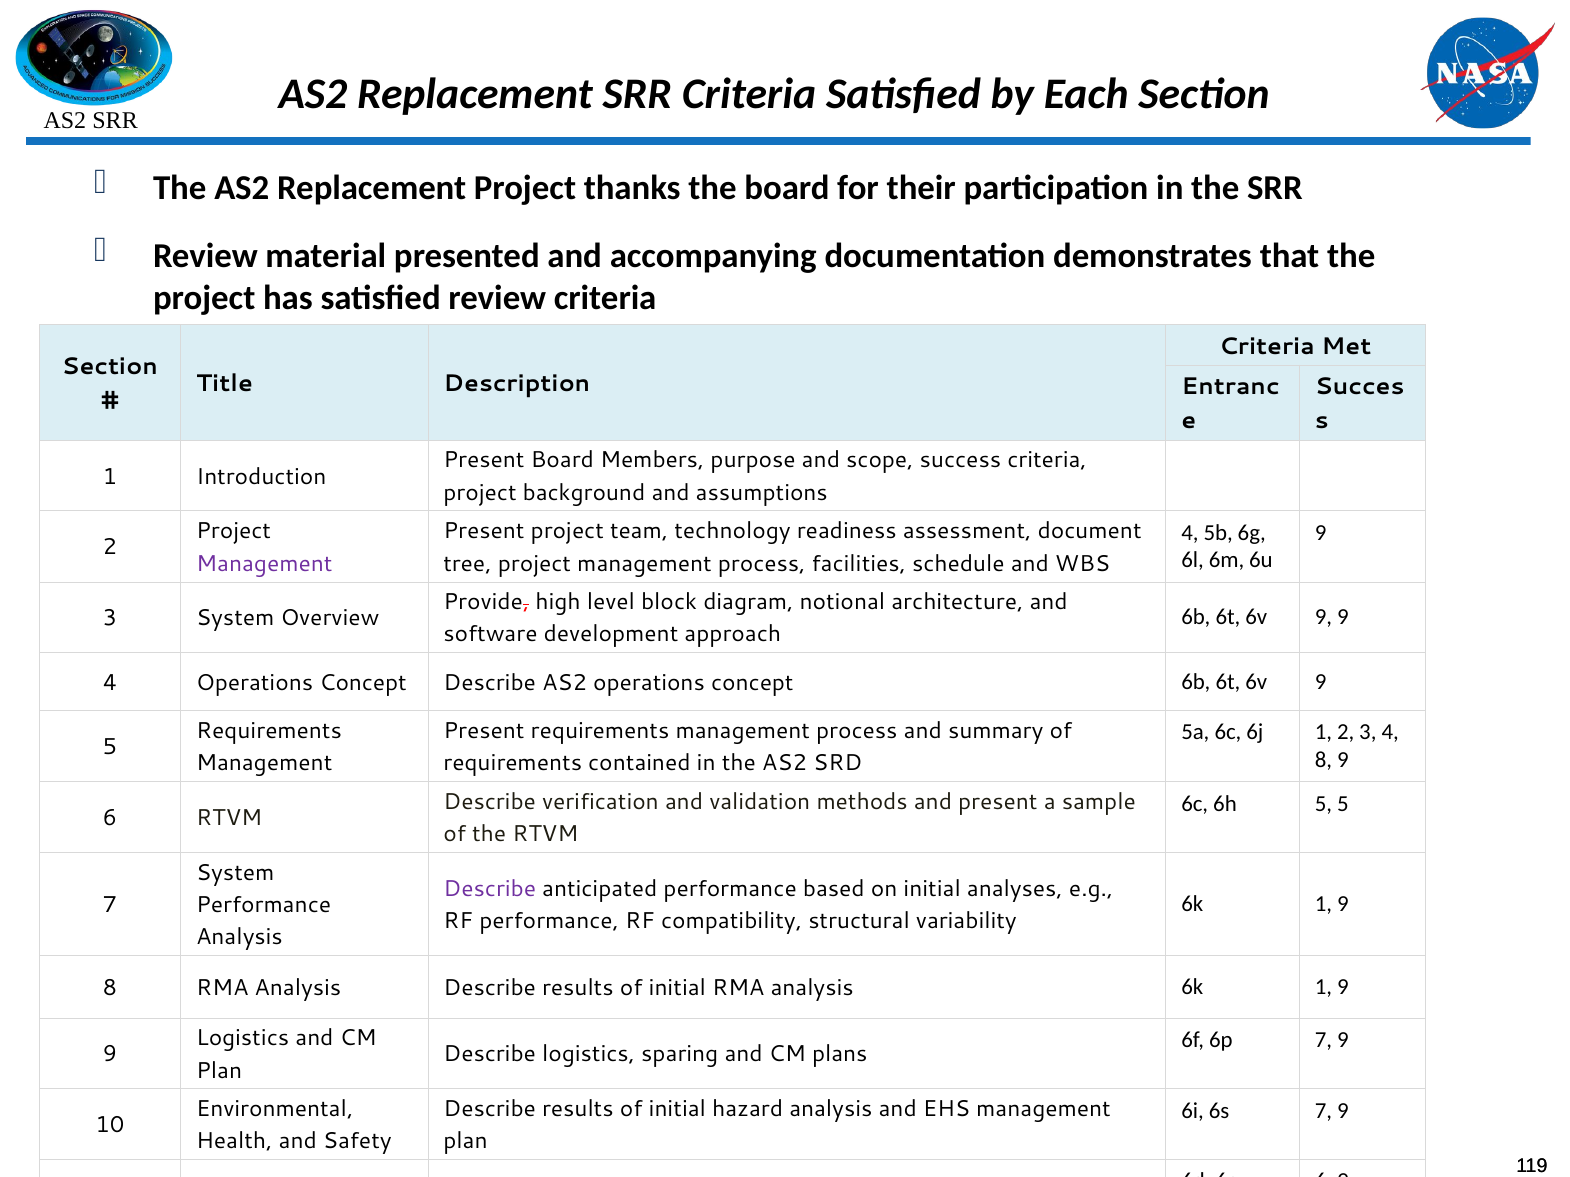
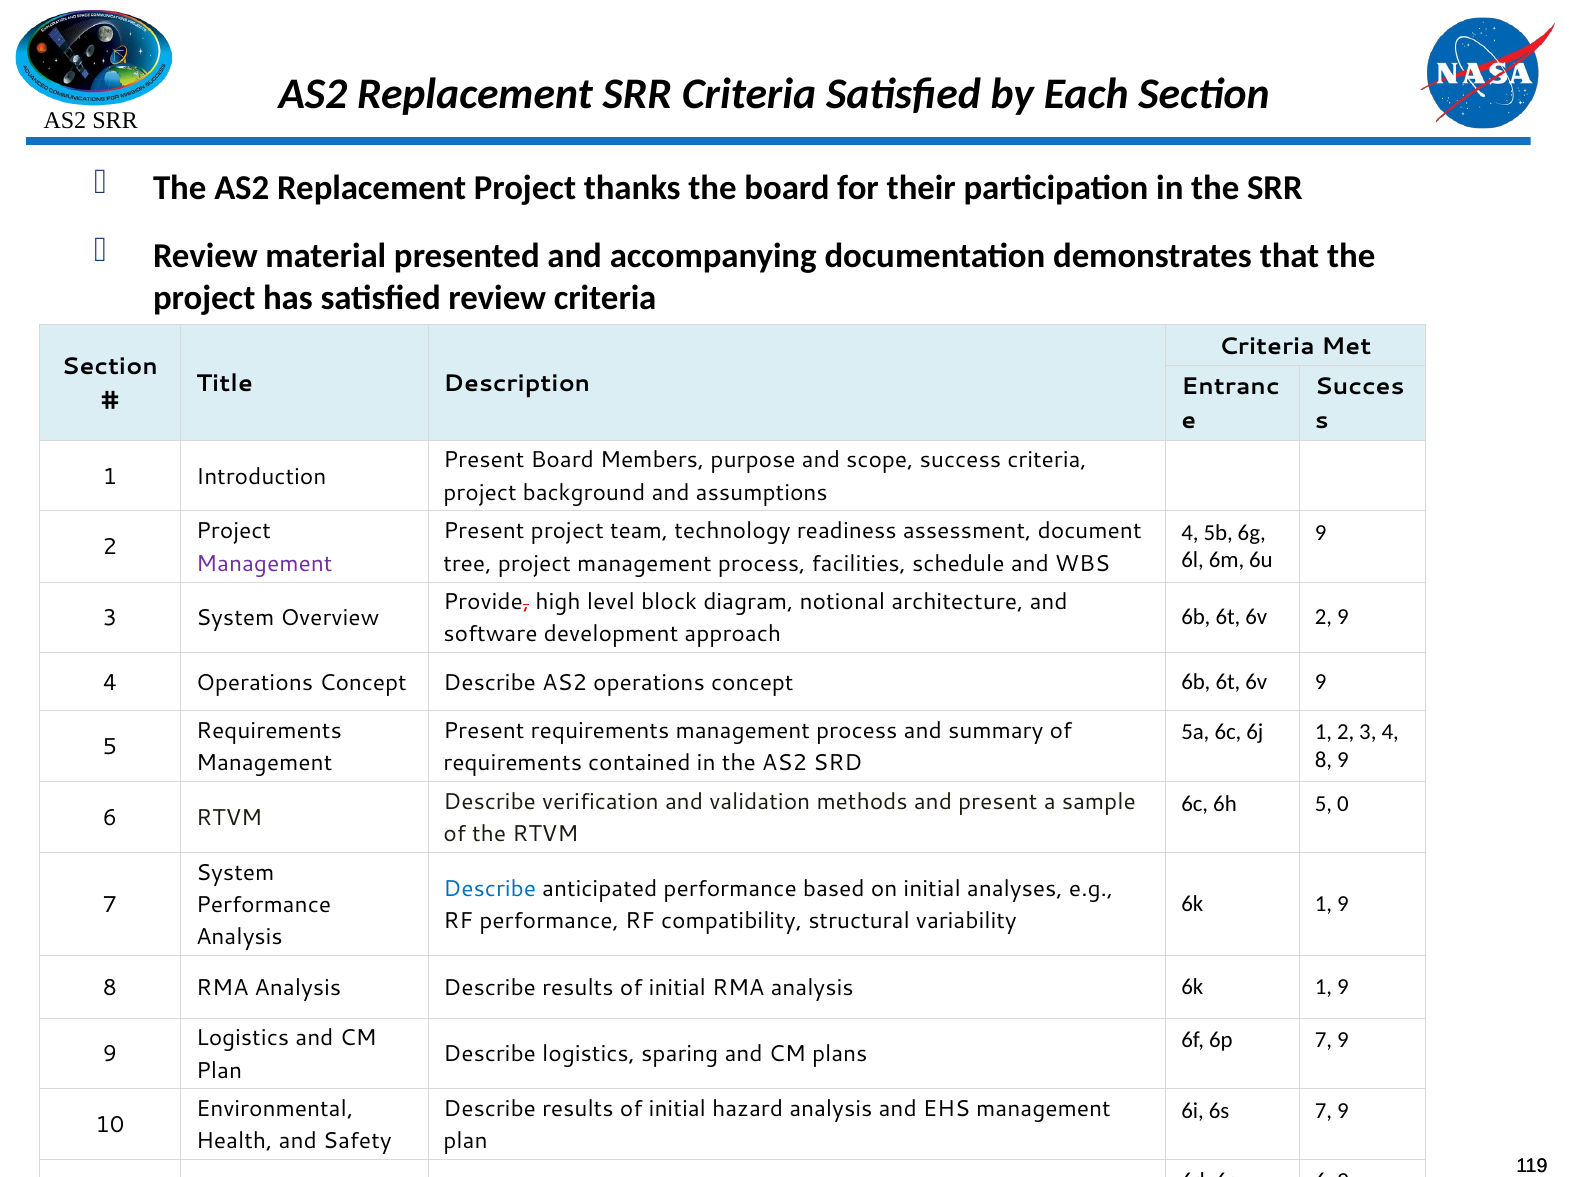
9: 9 -> 2 (1323, 618)
5 5: 5 -> 0 (1343, 804)
Describe colour: purple -> blue (490, 889)
